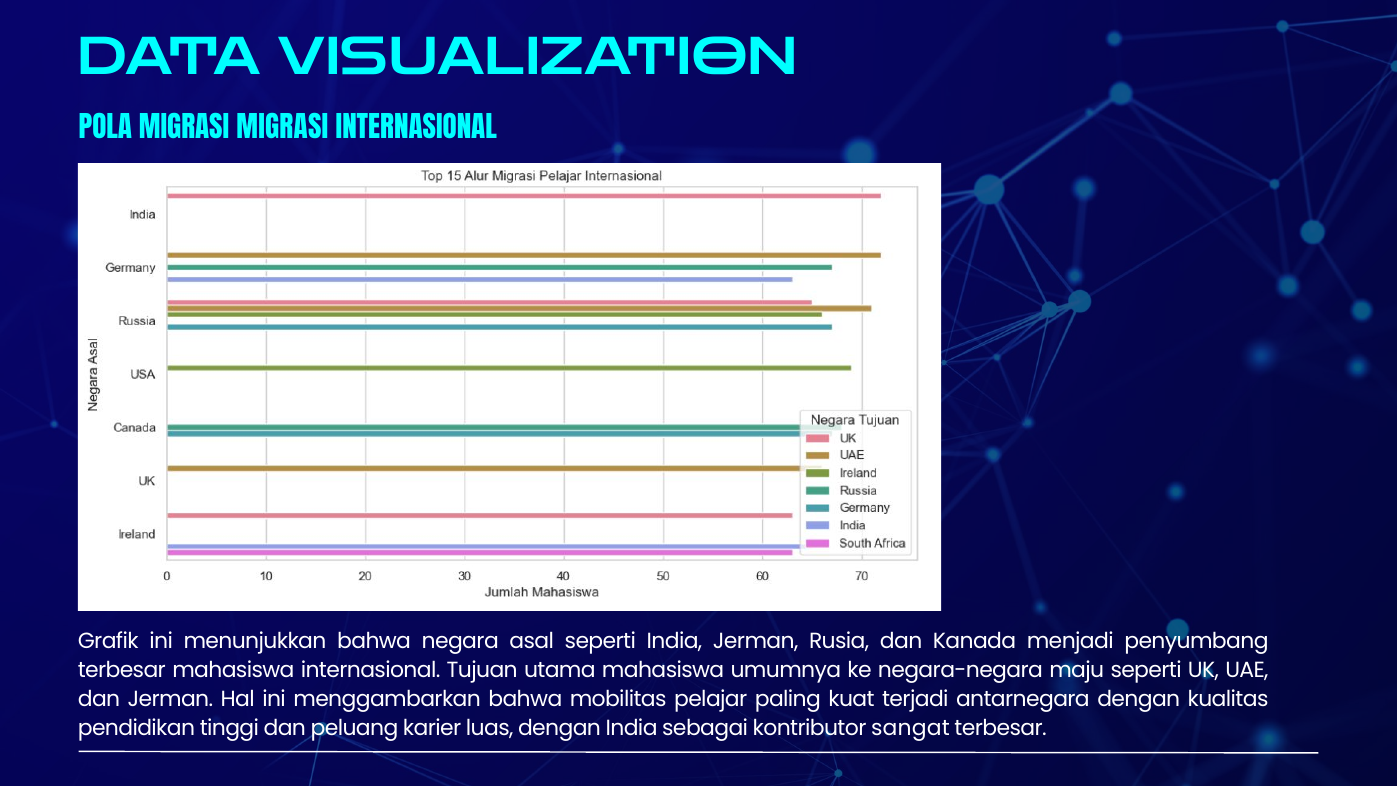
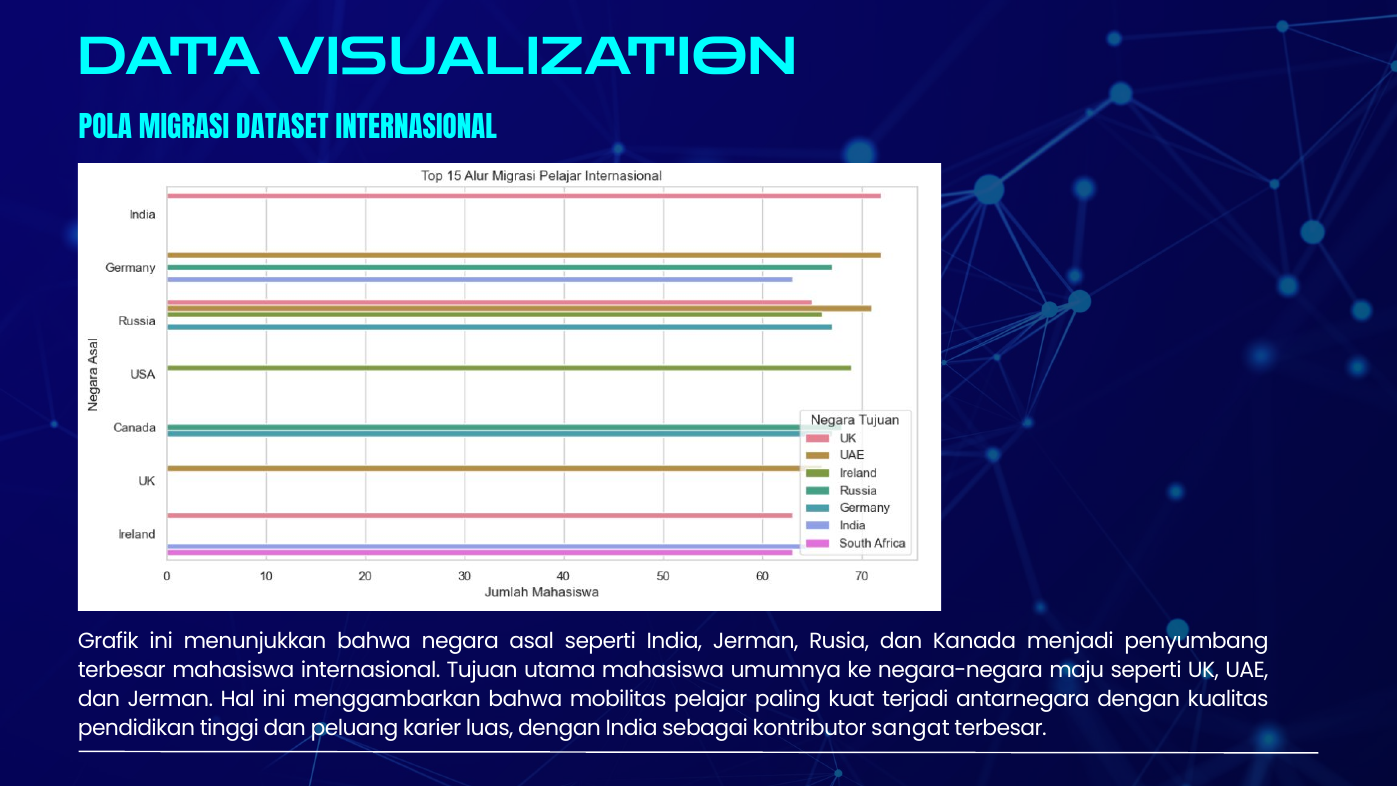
MIGRASI MIGRASI: MIGRASI -> DATASET (282, 129)
